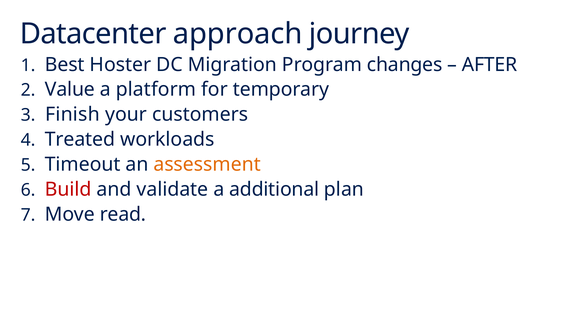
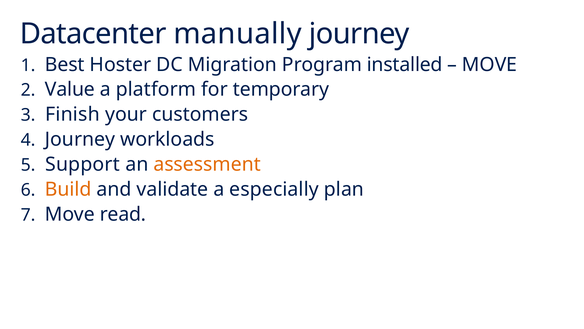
approach: approach -> manually (237, 34)
changes: changes -> installed (405, 64)
AFTER: AFTER -> MOVE (490, 64)
Treated: Treated -> Journey (80, 139)
Timeout: Timeout -> Support (83, 164)
Build colour: red -> orange (68, 189)
additional: additional -> especially (274, 189)
